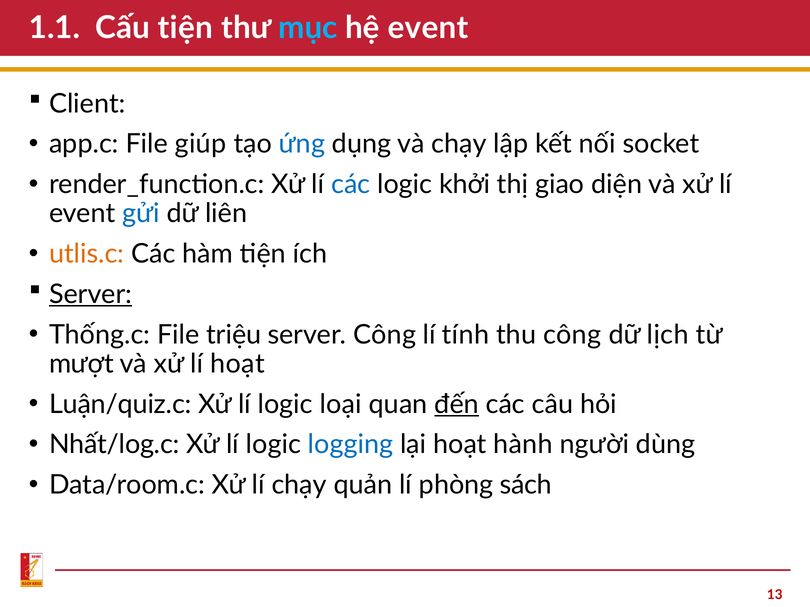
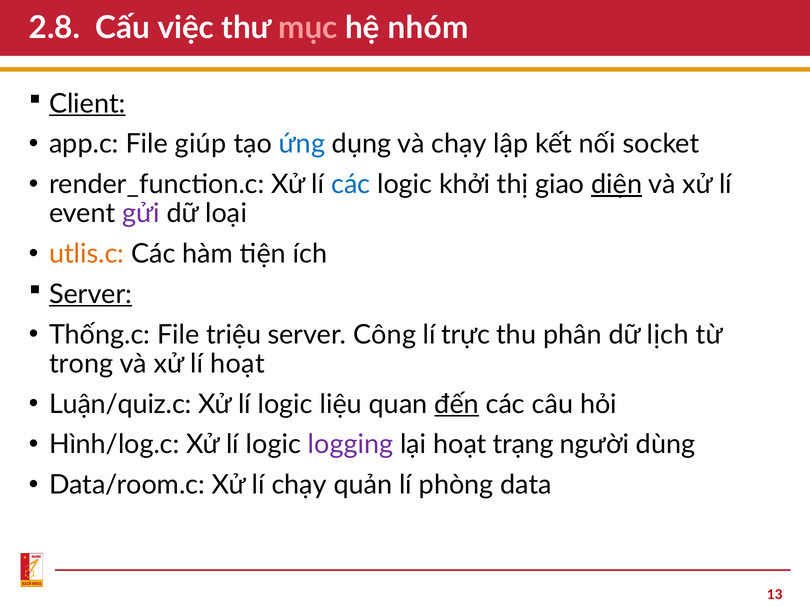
1.1: 1.1 -> 2.8 (54, 28)
Cấu tiện: tiện -> việc (186, 28)
mục colour: light blue -> pink (308, 28)
hệ event: event -> nhóm (428, 28)
Client underline: none -> present (87, 104)
diện underline: none -> present (617, 185)
gửi colour: blue -> purple (141, 214)
liên: liên -> loại (226, 214)
tính: tính -> trực (466, 335)
thu công: công -> phân (572, 335)
mượt: mượt -> trong (81, 364)
loại: loại -> liệu (341, 404)
Nhất/log.c: Nhất/log.c -> Hình/log.c (114, 445)
logging colour: blue -> purple (351, 445)
hành: hành -> trạng (523, 445)
sách: sách -> data (526, 485)
